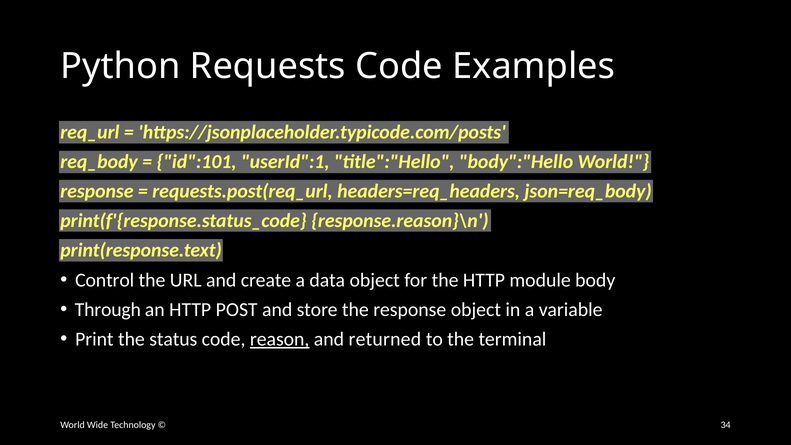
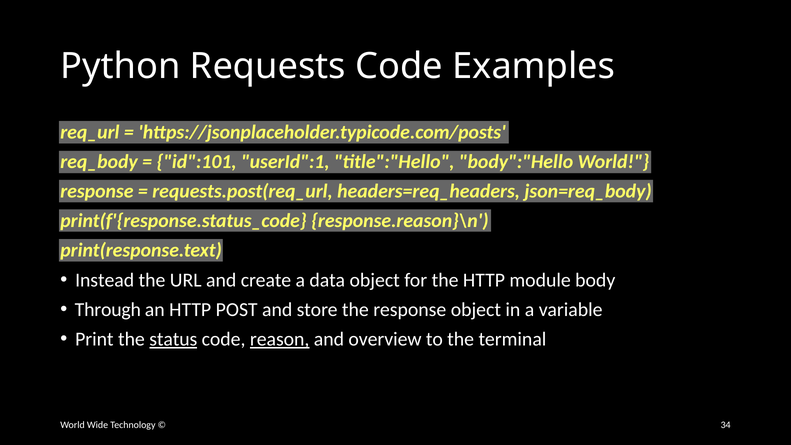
Control: Control -> Instead (105, 280)
status underline: none -> present (173, 339)
returned: returned -> overview (385, 339)
